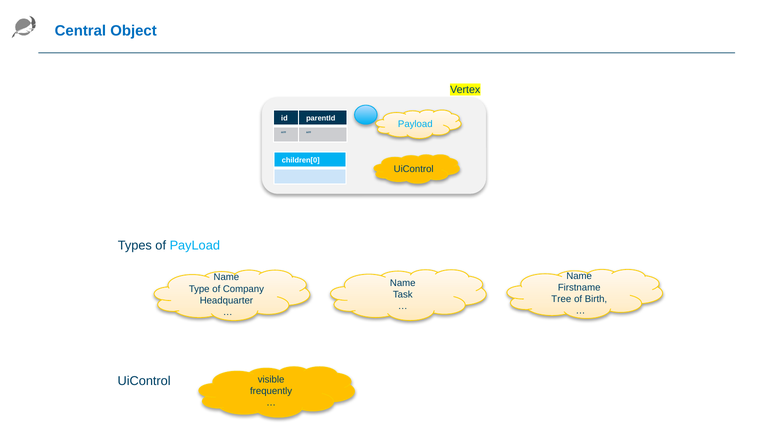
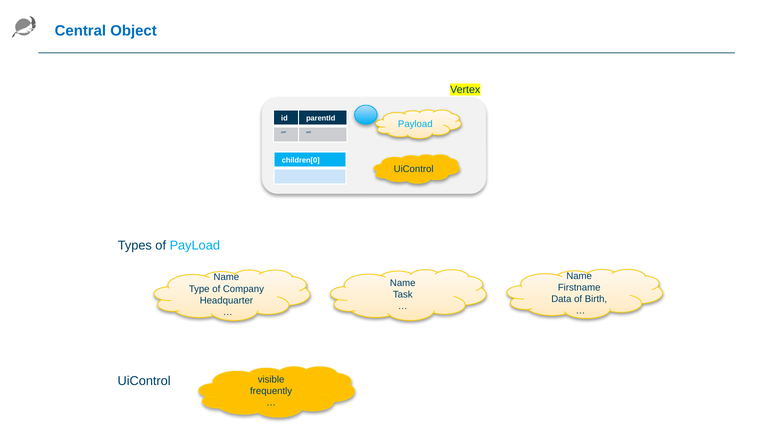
Tree: Tree -> Data (561, 299)
